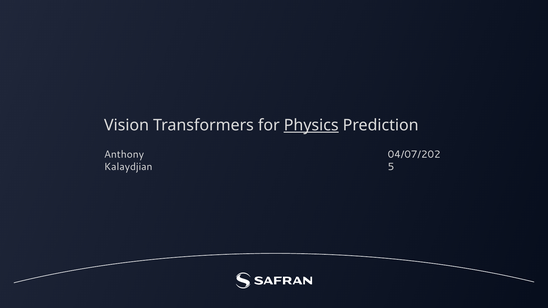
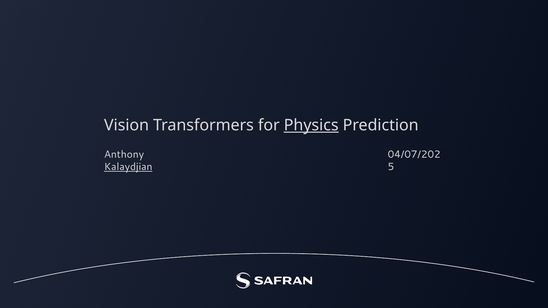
Kalaydjian underline: none -> present (128, 167)
